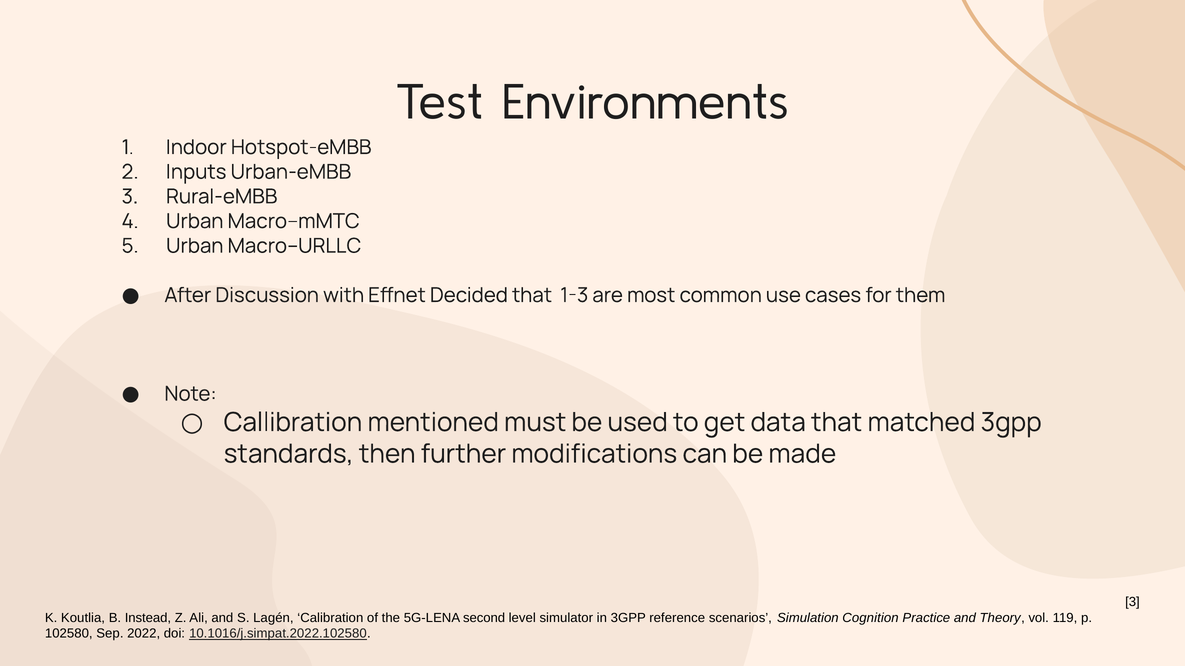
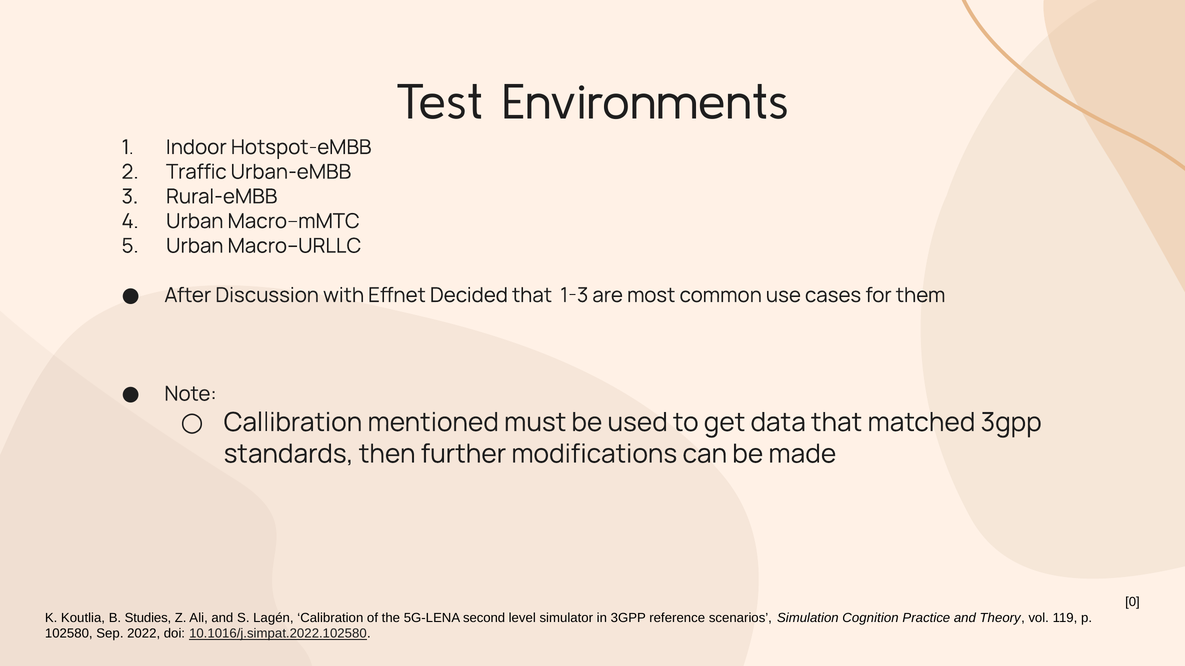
Inputs: Inputs -> Traffic (196, 172)
3: 3 -> 0 (1132, 603)
Instead: Instead -> Studies (148, 618)
